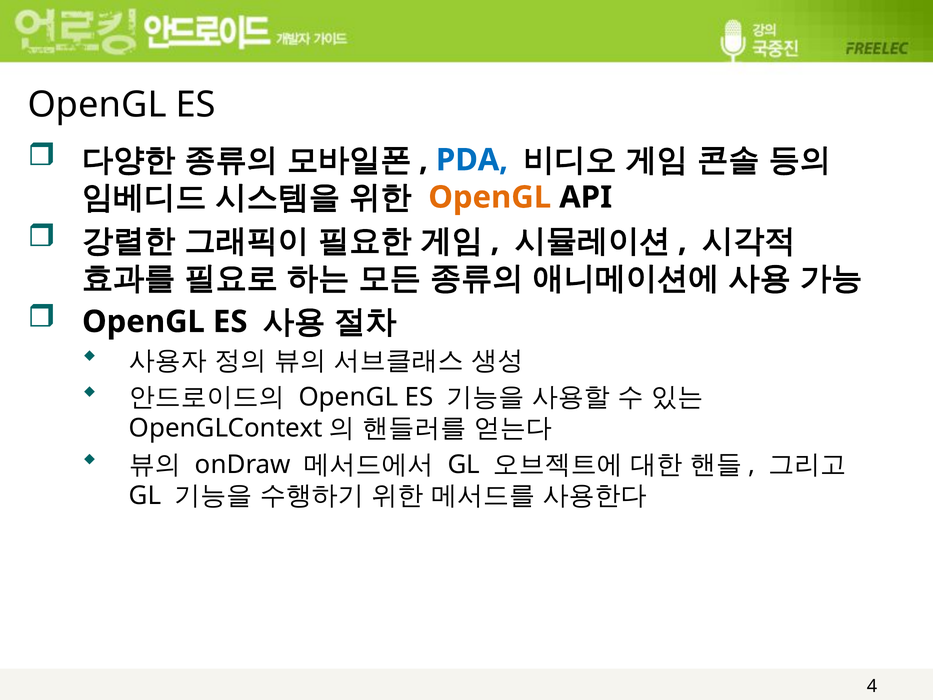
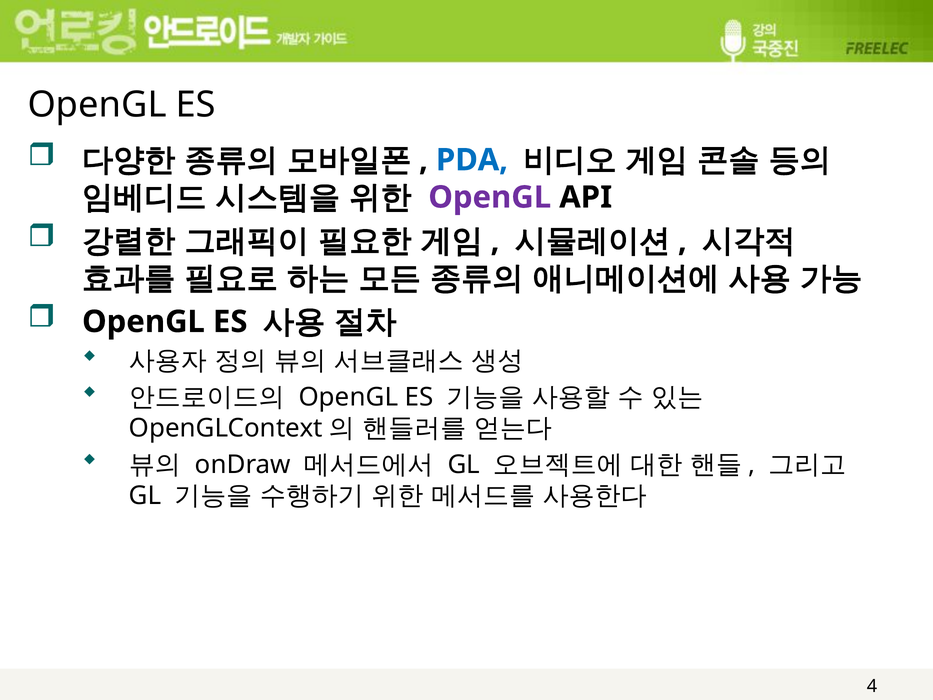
OpenGL colour: orange -> purple (490, 197)
